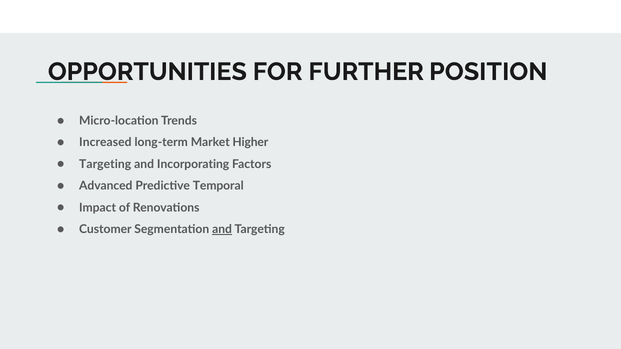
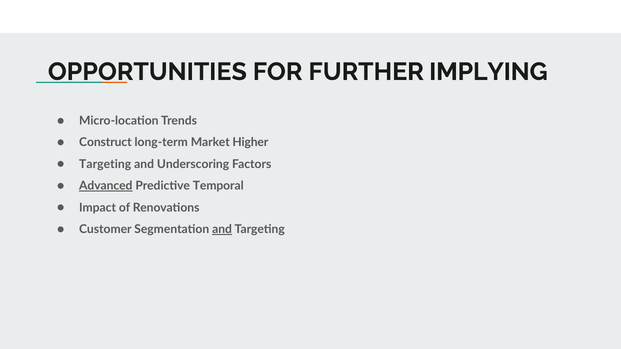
POSITION: POSITION -> IMPLYING (488, 72)
Increased: Increased -> Construct (105, 143)
Incorporating: Incorporating -> Underscoring (193, 164)
Advanced underline: none -> present (106, 186)
